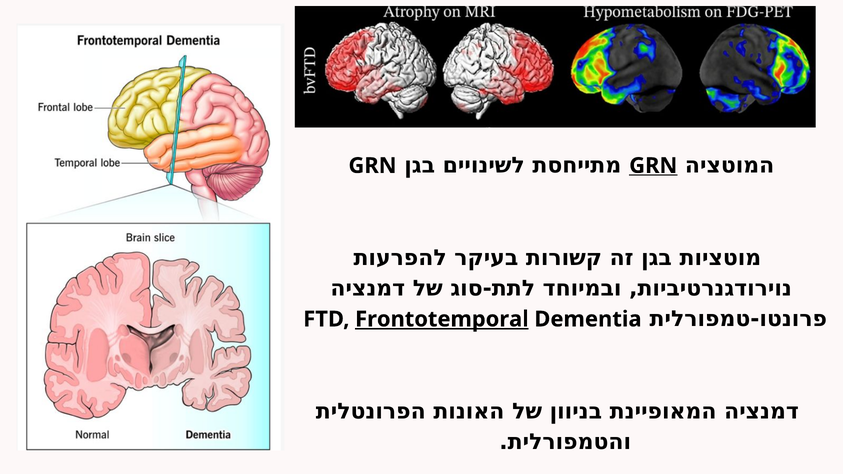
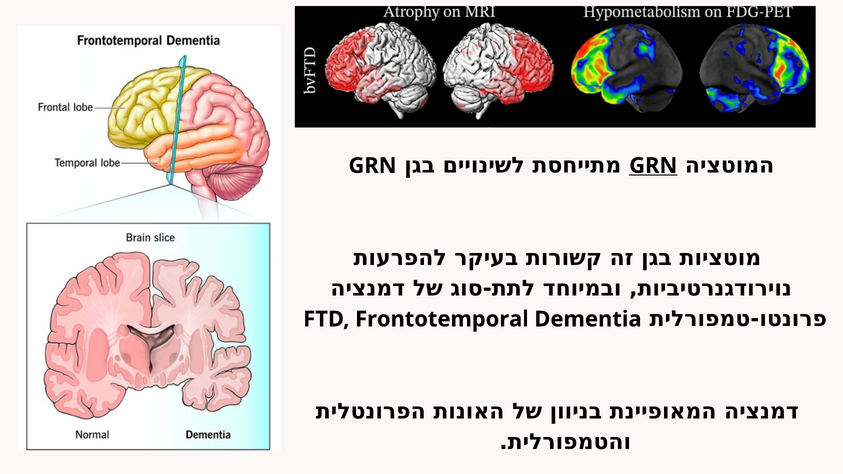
Frontotemporal underline: present -> none (442, 319)
